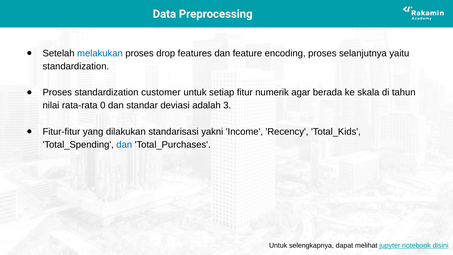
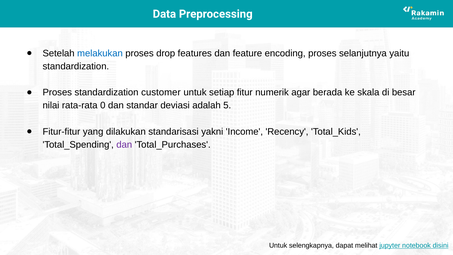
tahun: tahun -> besar (404, 92)
3: 3 -> 5 (227, 105)
dan colour: blue -> purple (124, 144)
